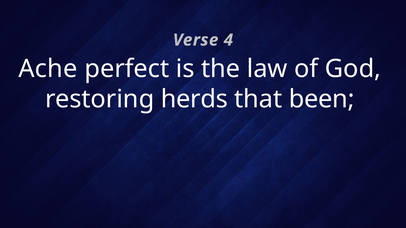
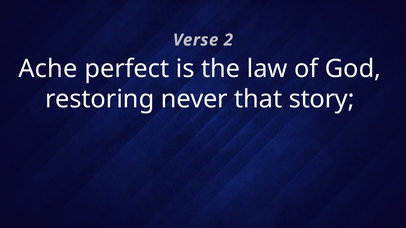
4: 4 -> 2 (228, 40)
herds: herds -> never (194, 99)
been: been -> story (322, 99)
